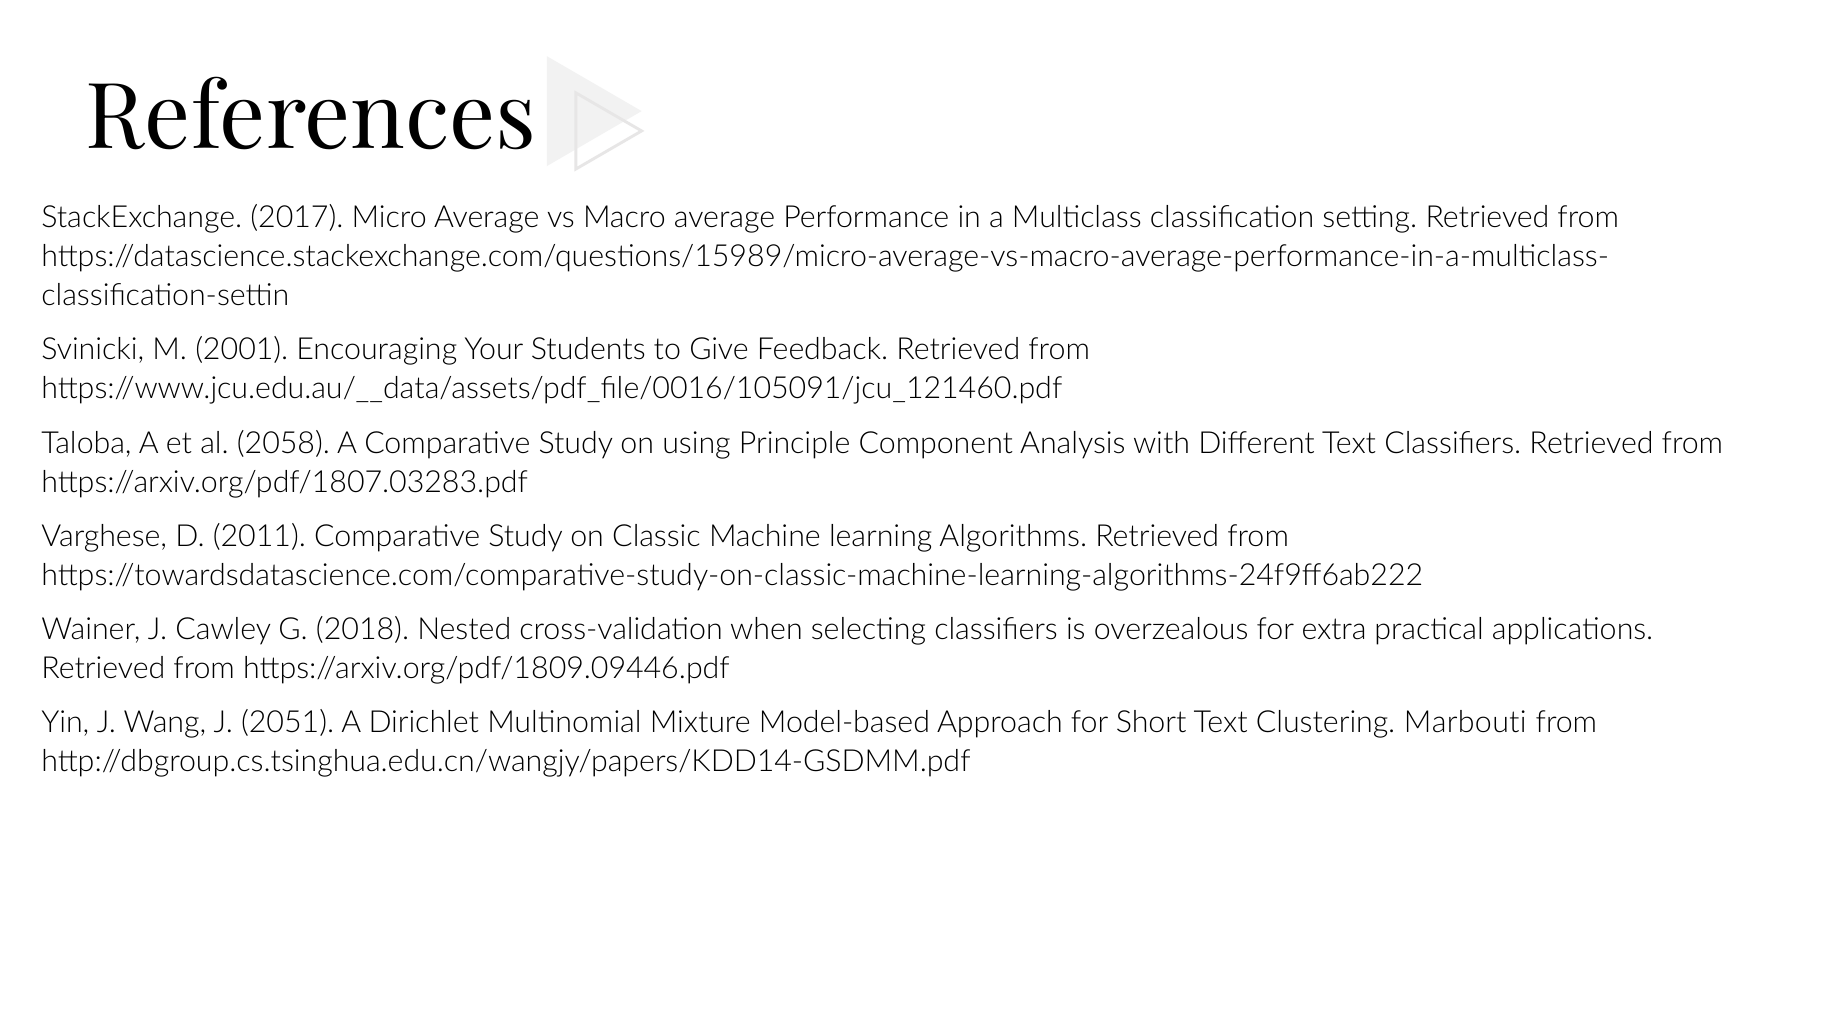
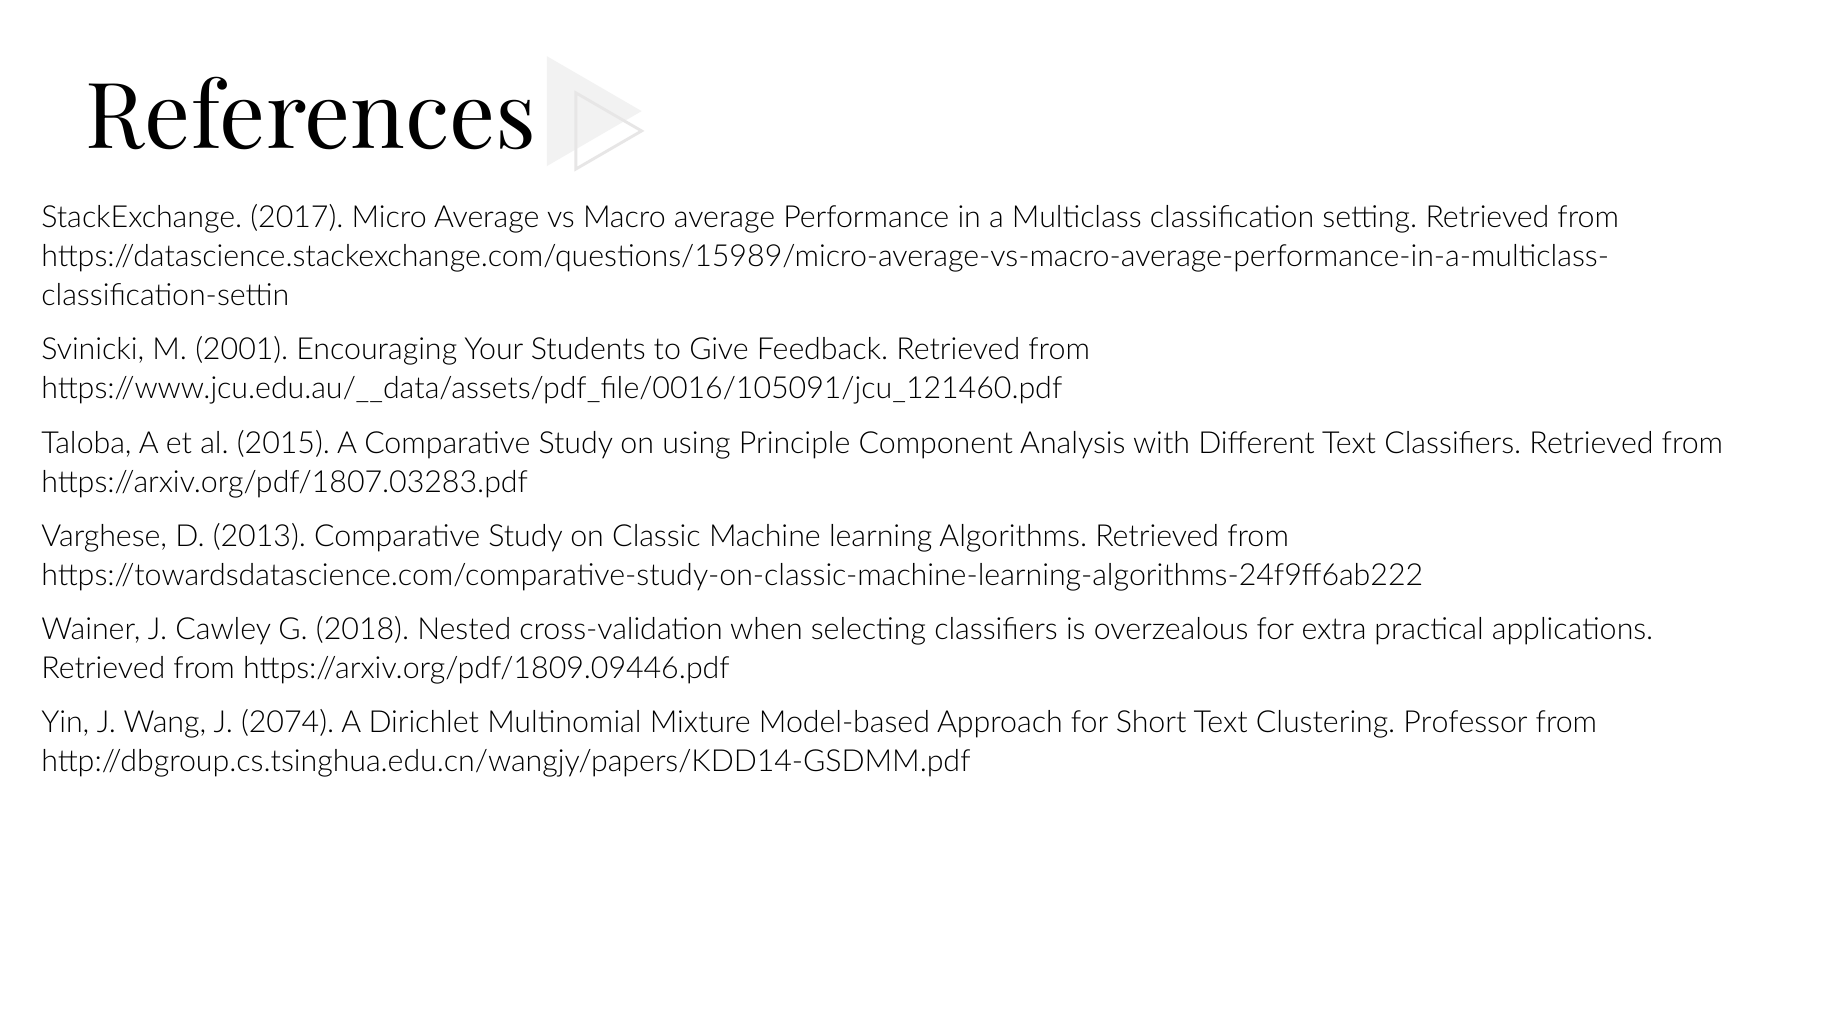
2058: 2058 -> 2015 (283, 443)
2011: 2011 -> 2013 (259, 537)
2051: 2051 -> 2074 (288, 723)
Marbouti: Marbouti -> Professor (1466, 723)
